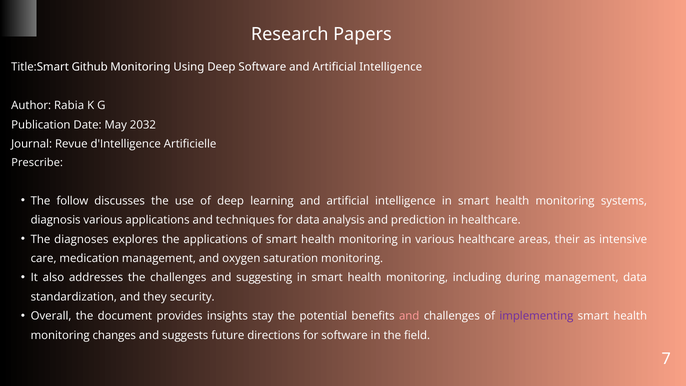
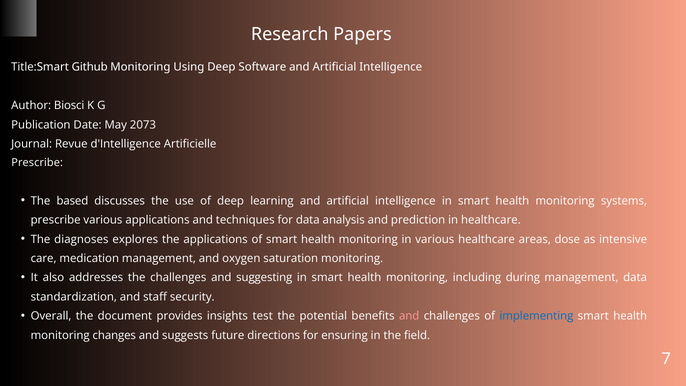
Rabia: Rabia -> Biosci (69, 106)
2032: 2032 -> 2073 (143, 125)
follow: follow -> based (72, 201)
diagnosis: diagnosis -> prescribe (56, 220)
their: their -> dose (567, 239)
they: they -> staff (155, 297)
stay: stay -> test (263, 316)
implementing colour: purple -> blue (536, 316)
for software: software -> ensuring (345, 335)
